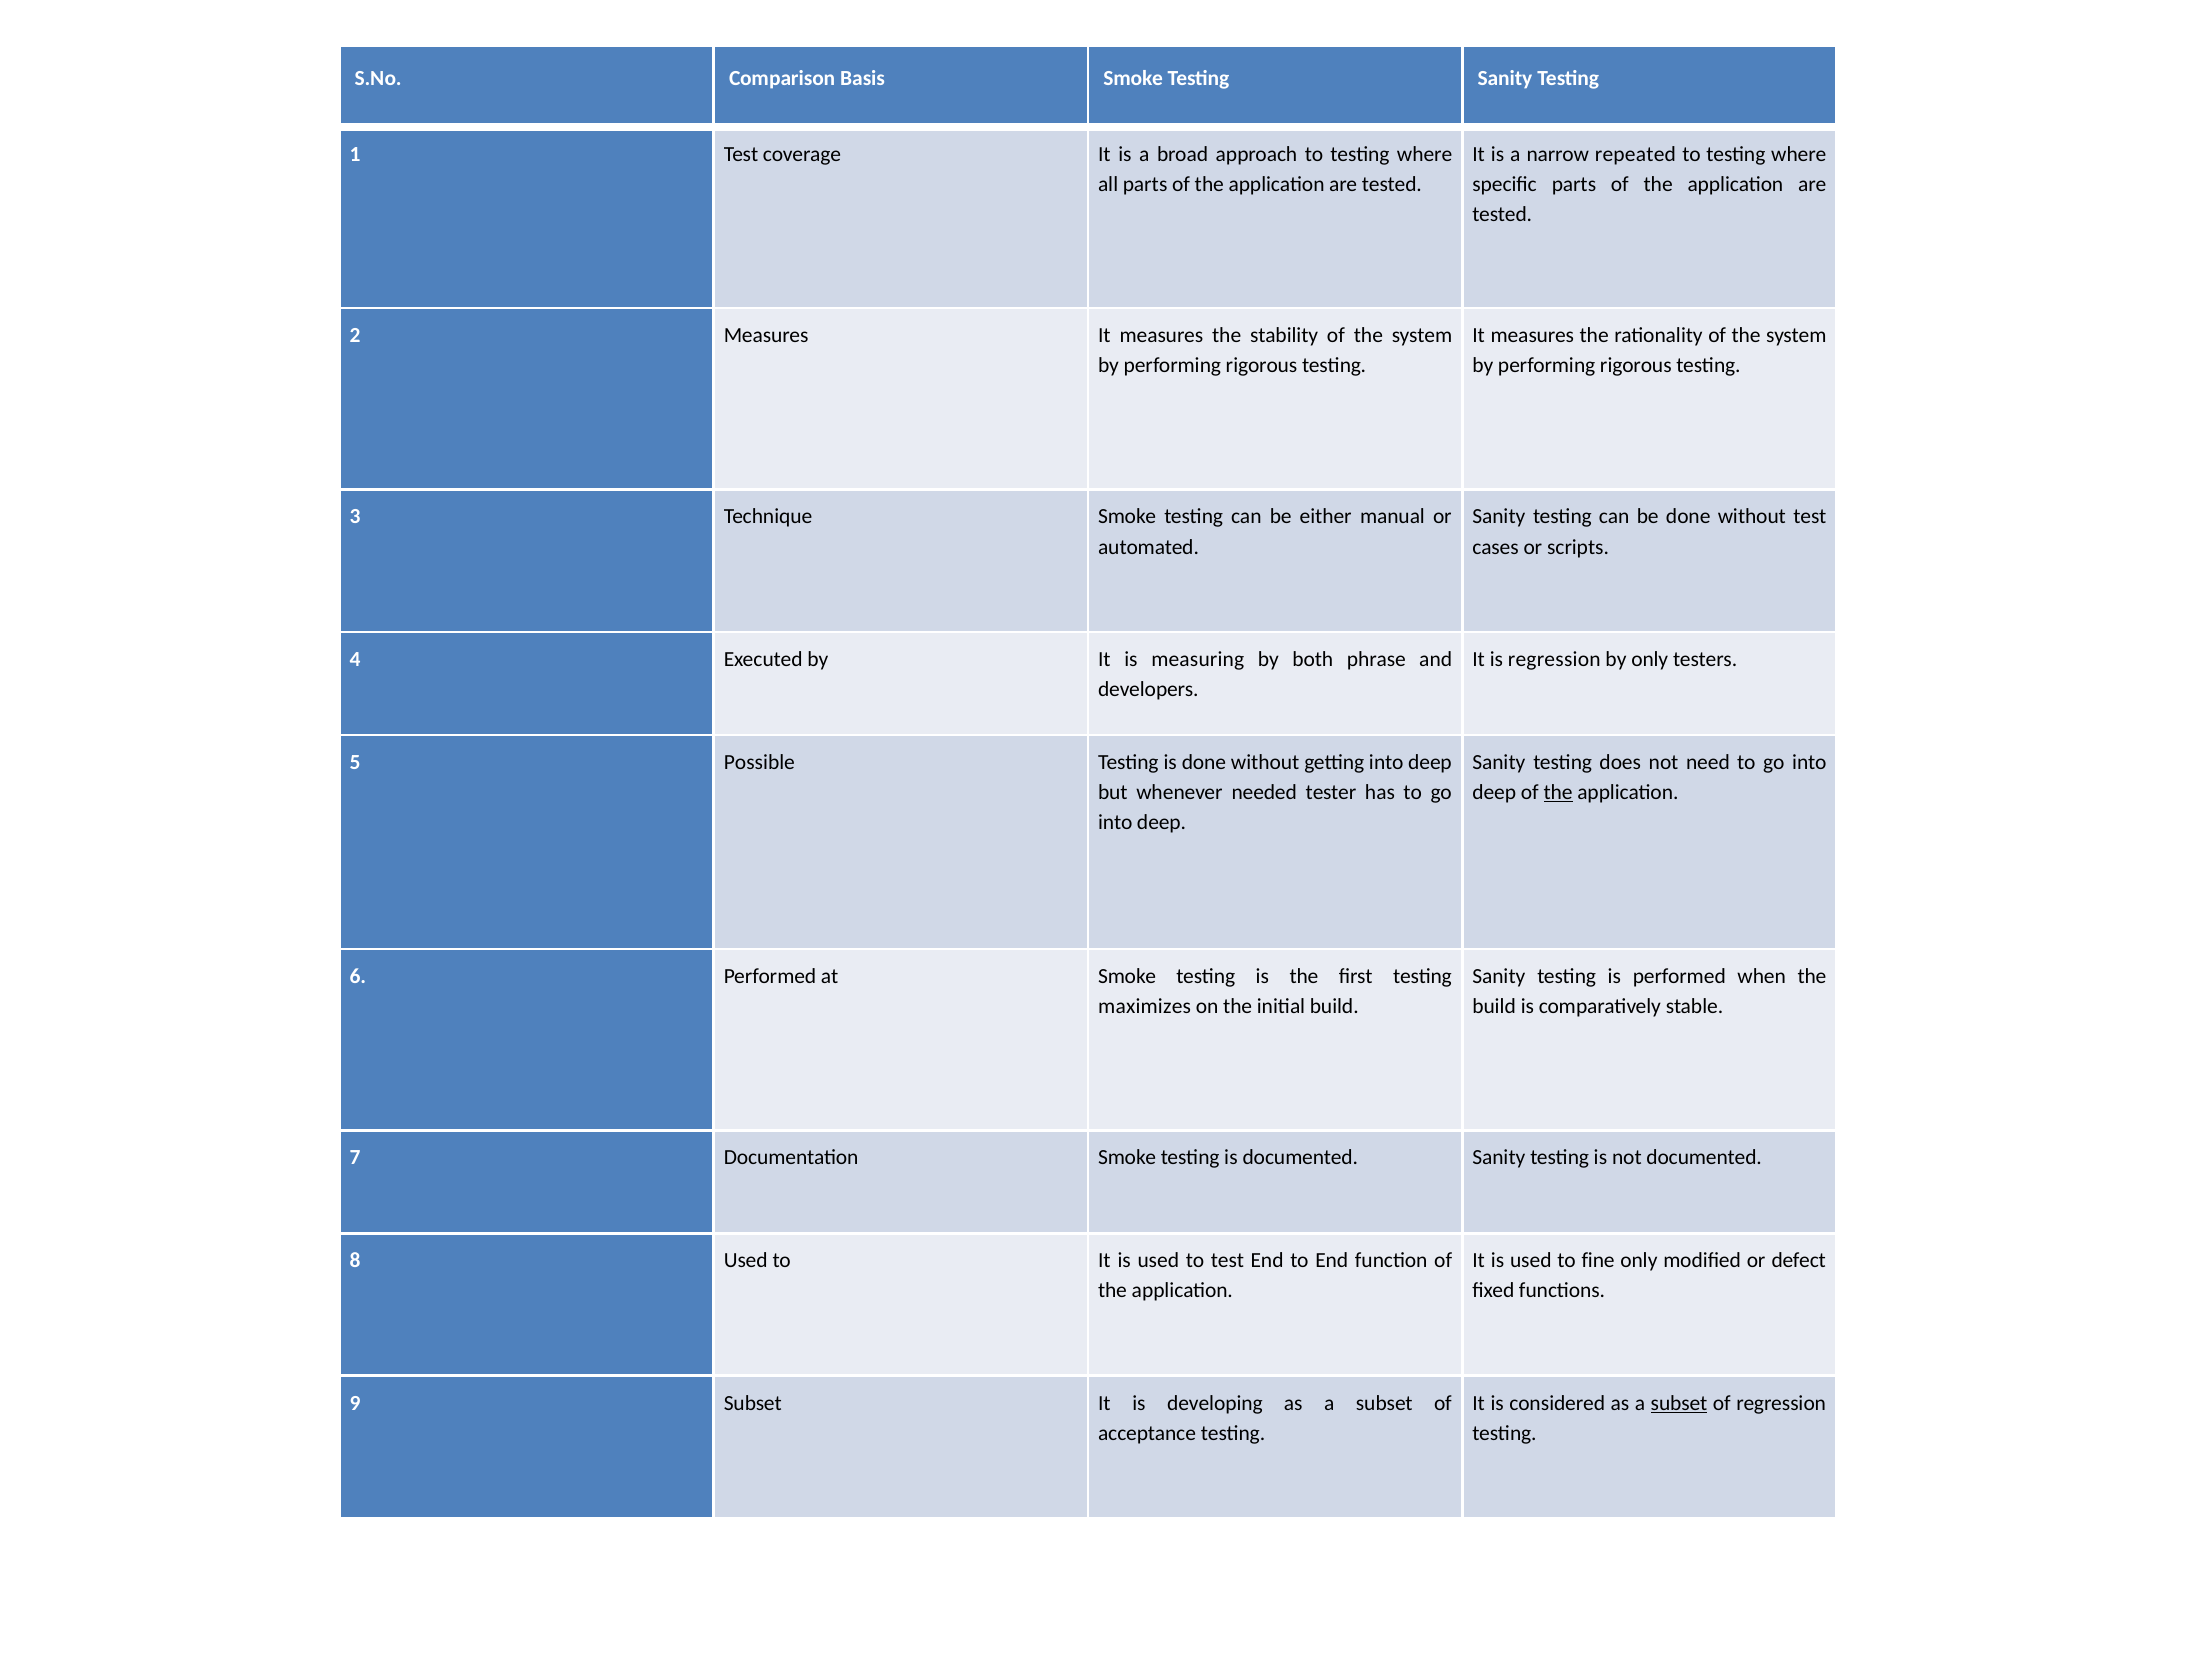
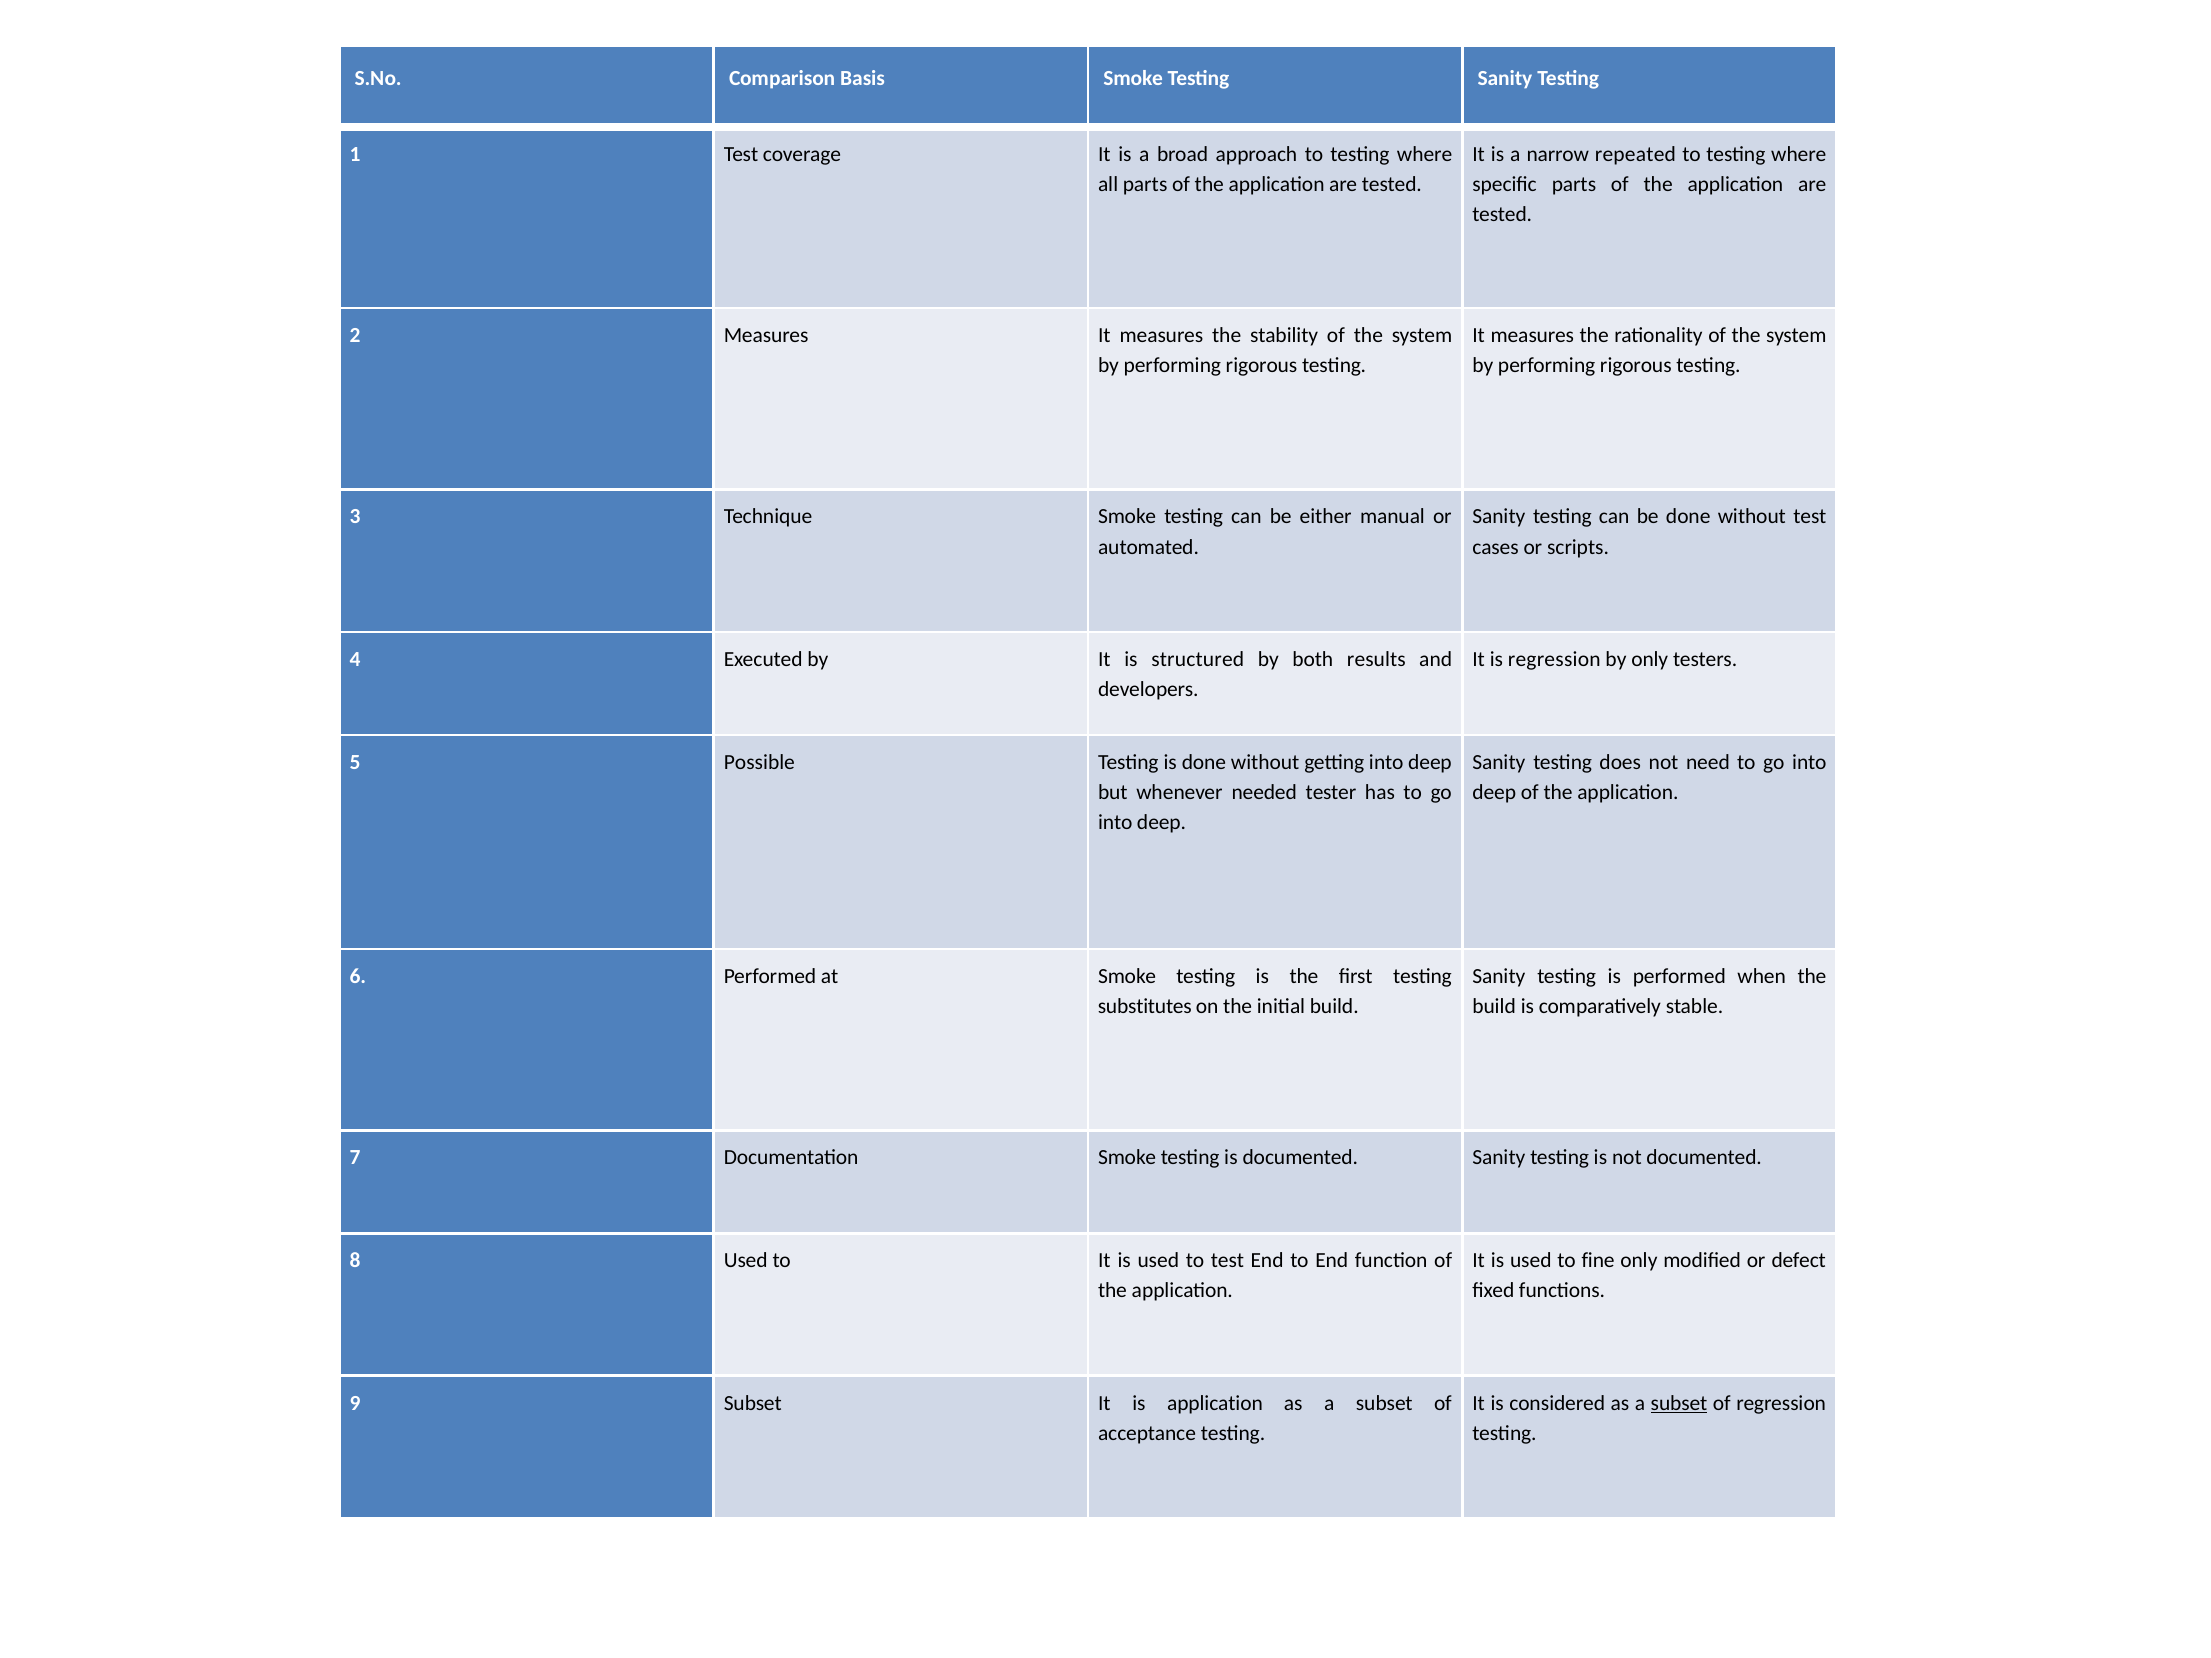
measuring: measuring -> structured (1198, 659)
phrase: phrase -> results (1376, 659)
the underline: present -> none (1558, 793)
maximizes: maximizes -> substitutes (1145, 1006)
is developing: developing -> application (1215, 1403)
